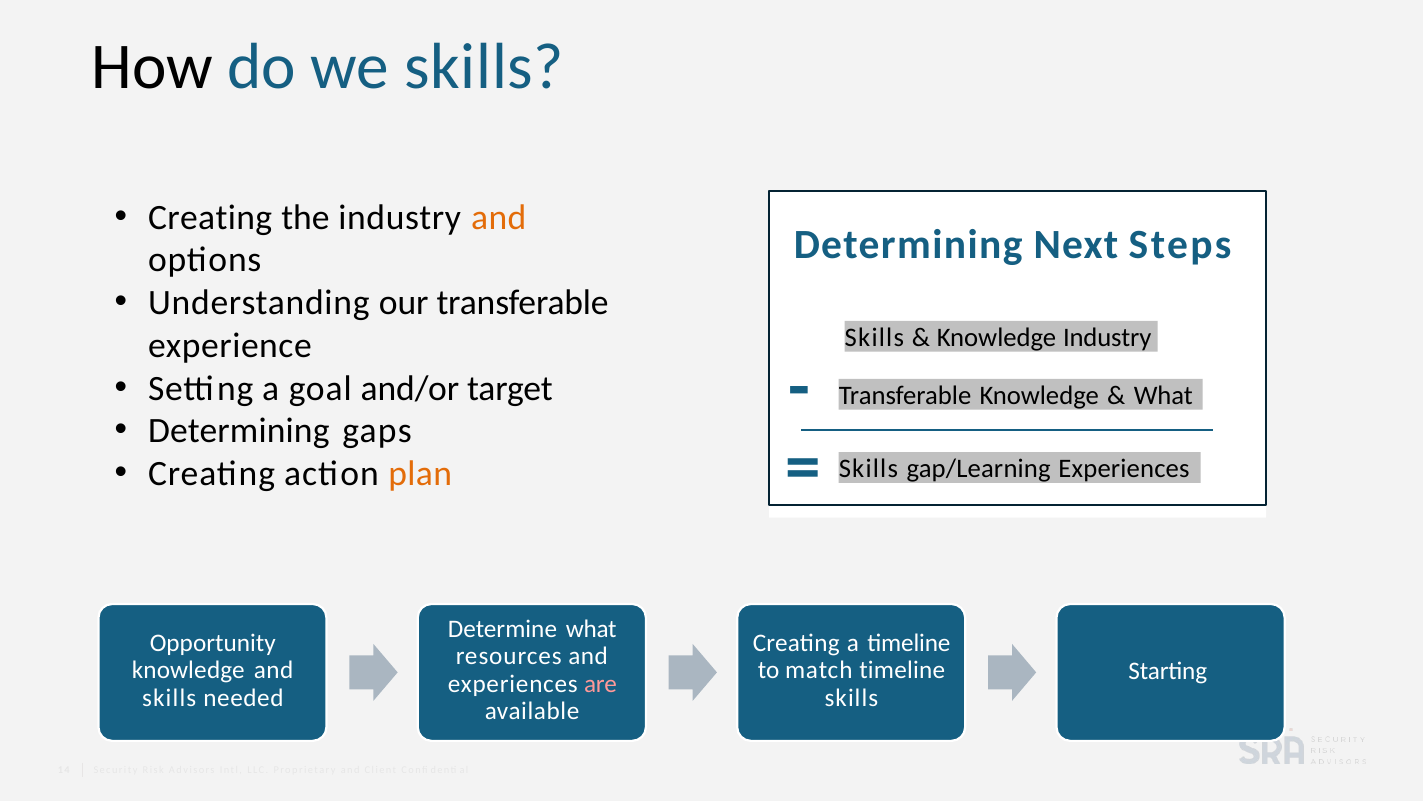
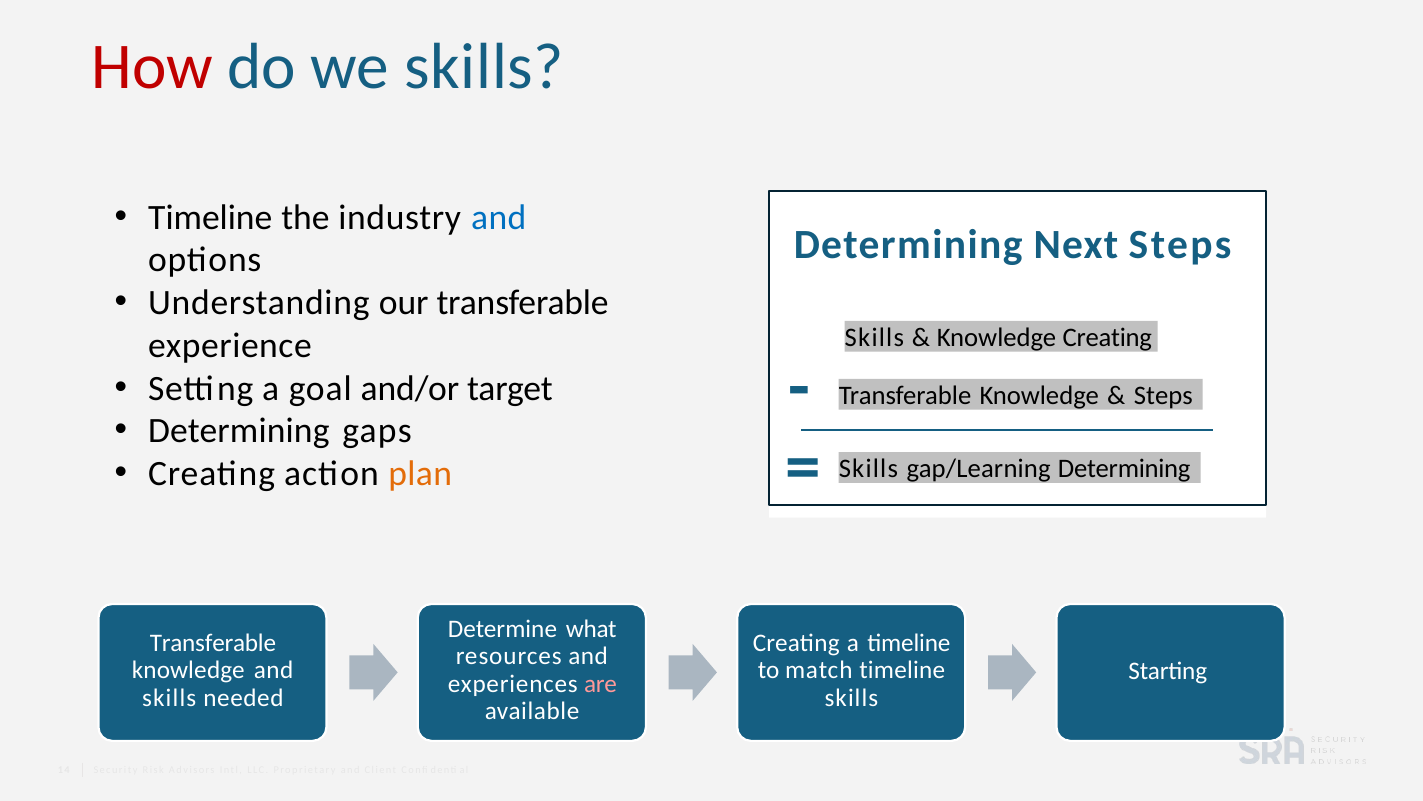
How colour: black -> red (152, 67)
Creating: Creating -> Timeline (210, 217)
and colour: orange -> blue (499, 217)
Knowledge Industry: Industry -> Creating (1107, 337)
What: What -> Steps (1163, 395)
gap/Learning Experiences: Experiences -> Determining (1124, 468)
Opportunity: Opportunity -> Transferable (213, 642)
